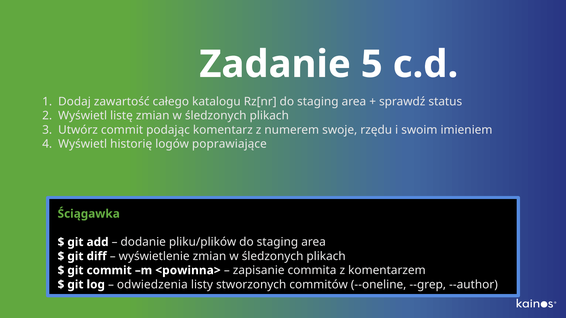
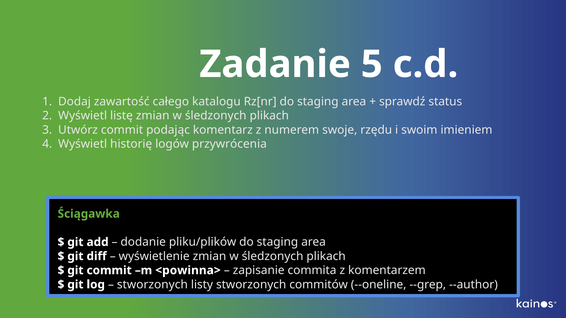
poprawiające: poprawiające -> przywrócenia (229, 144)
odwiedzenia: odwiedzenia -> stworzonych (152, 285)
